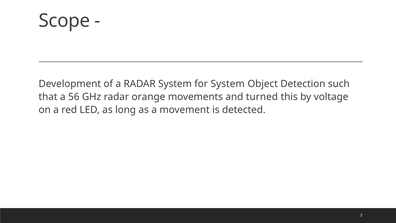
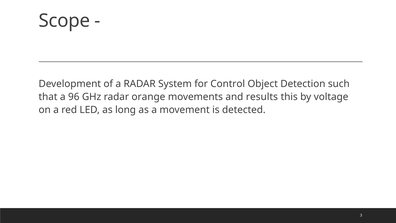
for System: System -> Control (228, 84)
56: 56 -> 96 (74, 97)
turned: turned -> results (262, 97)
